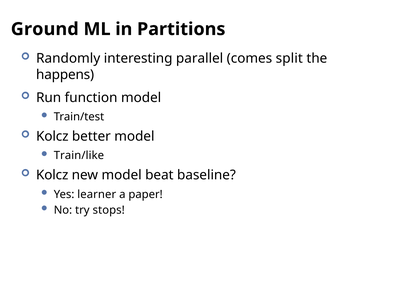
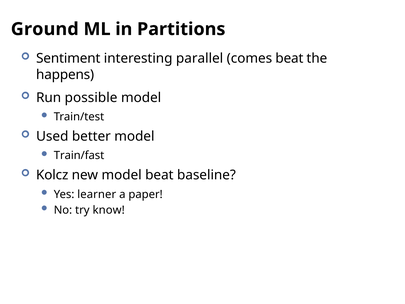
Randomly: Randomly -> Sentiment (68, 58)
comes split: split -> beat (289, 58)
function: function -> possible (91, 97)
Kolcz: Kolcz -> Used (52, 136)
Train/like: Train/like -> Train/fast (79, 155)
stops: stops -> know (109, 210)
